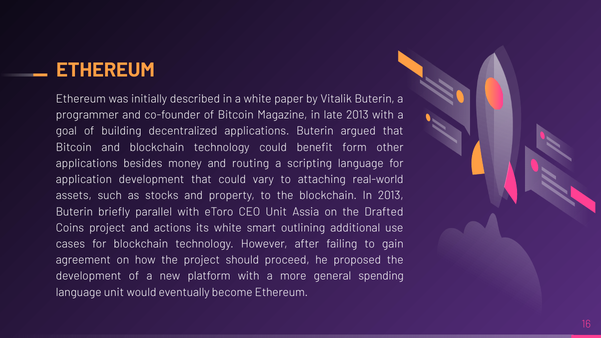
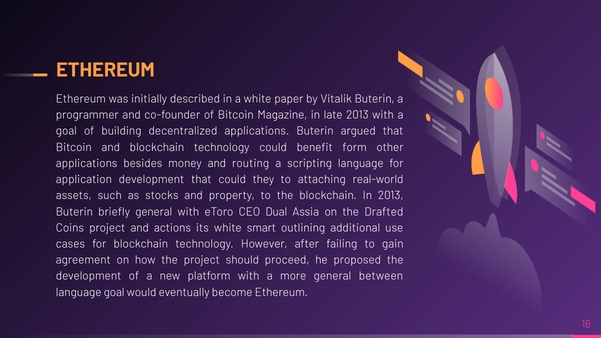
vary: vary -> they (263, 179)
briefly parallel: parallel -> general (154, 212)
CEO Unit: Unit -> Dual (276, 212)
spending: spending -> between (381, 276)
language unit: unit -> goal (114, 292)
